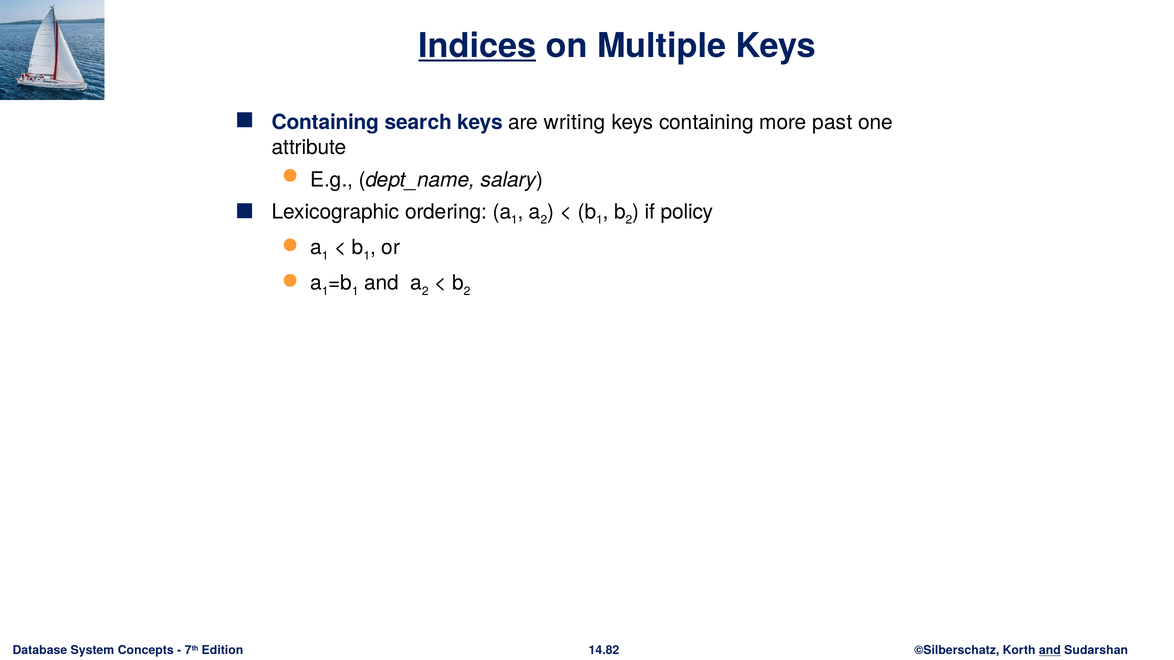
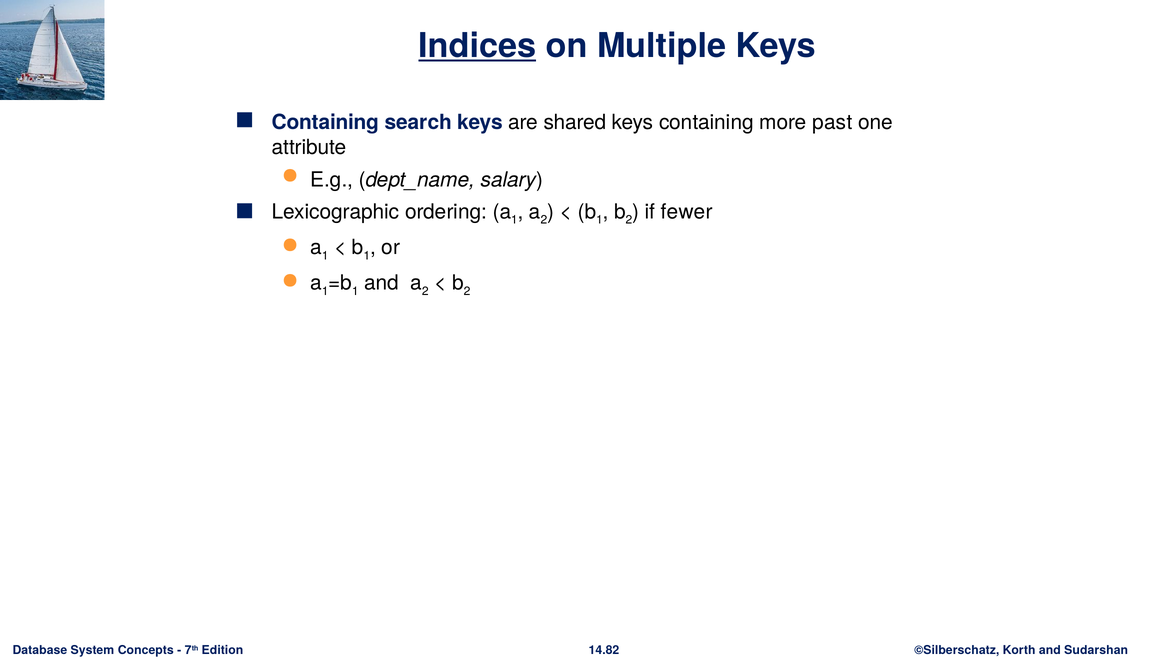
writing: writing -> shared (575, 123)
policy: policy -> fewer (687, 212)
and underline: present -> none (1050, 651)
